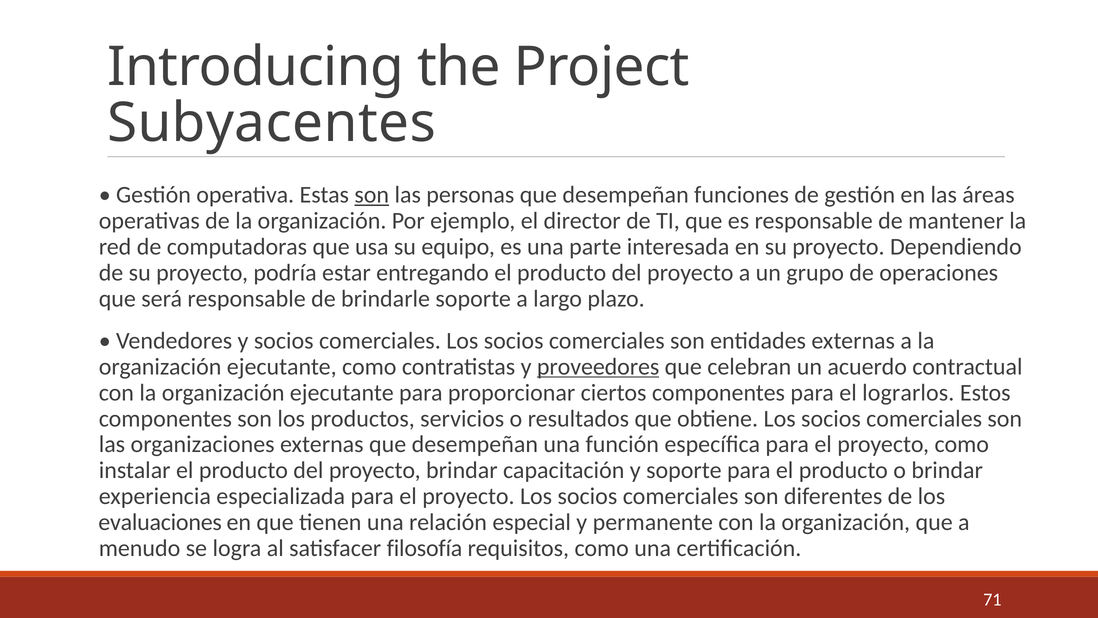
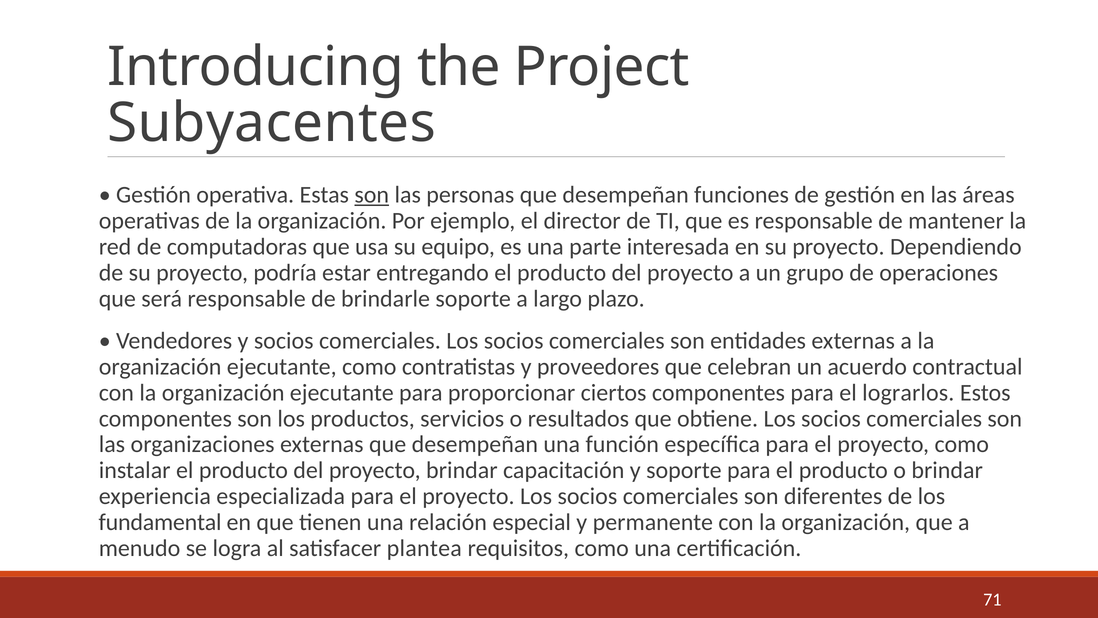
proveedores underline: present -> none (598, 366)
evaluaciones: evaluaciones -> fundamental (160, 522)
filosofía: filosofía -> plantea (424, 548)
